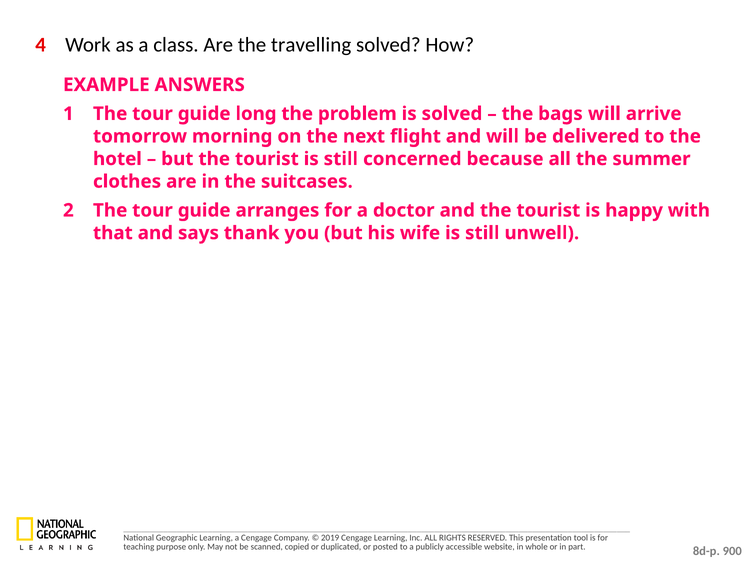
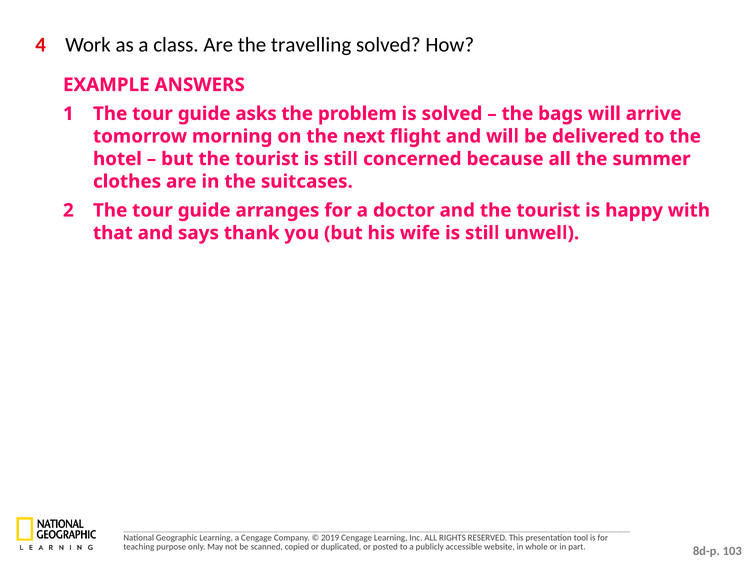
long: long -> asks (256, 114)
900: 900 -> 103 (732, 552)
